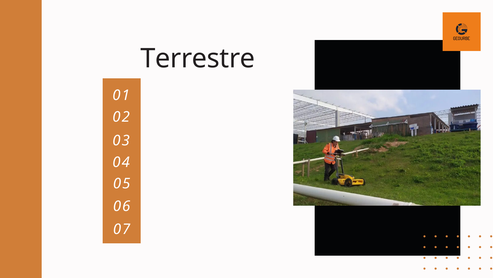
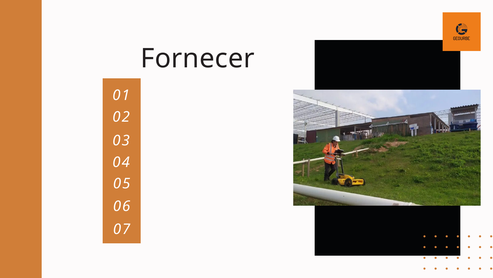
Terrestre: Terrestre -> Fornecer (198, 58)
